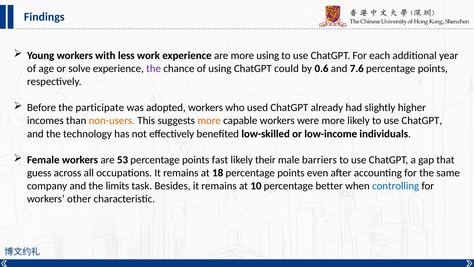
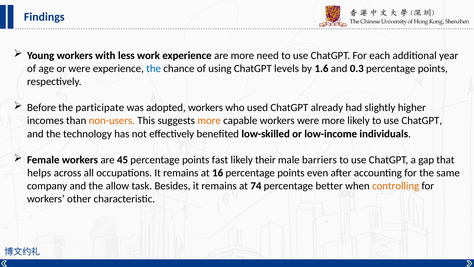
more using: using -> need (268, 55)
or solve: solve -> were (79, 68)
the colour: purple -> blue (154, 68)
could: could -> levels (287, 68)
0.6: 0.6 -> 1.6 (322, 68)
7.6: 7.6 -> 0.3 (357, 68)
53: 53 -> 45 (123, 160)
guess: guess -> helps (39, 173)
18: 18 -> 16 (218, 173)
limits: limits -> allow (117, 186)
10: 10 -> 74 (256, 186)
controlling colour: blue -> orange (396, 186)
